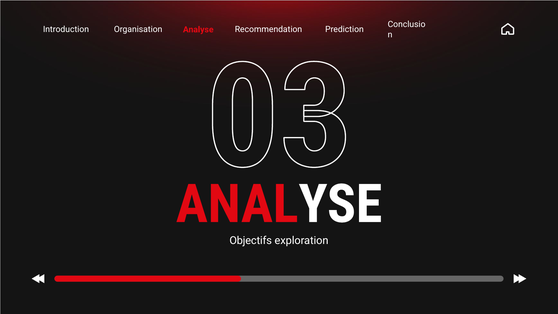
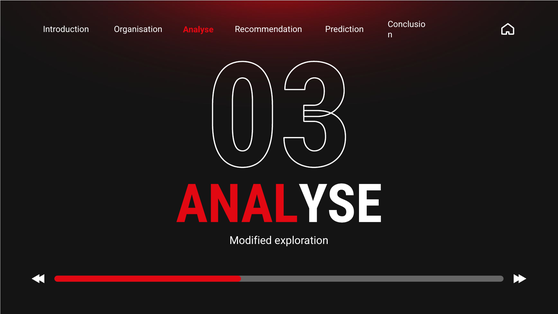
Objectifs: Objectifs -> Modified (251, 241)
